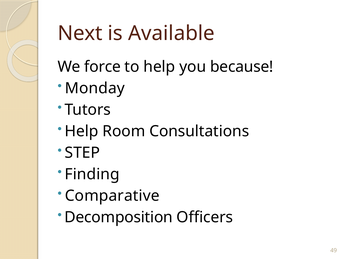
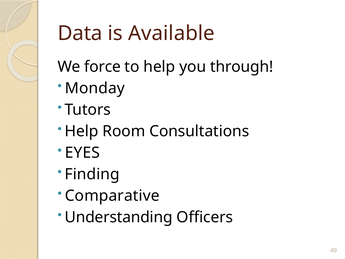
Next: Next -> Data (80, 33)
because: because -> through (242, 67)
STEP: STEP -> EYES (82, 153)
Decomposition: Decomposition -> Understanding (119, 217)
